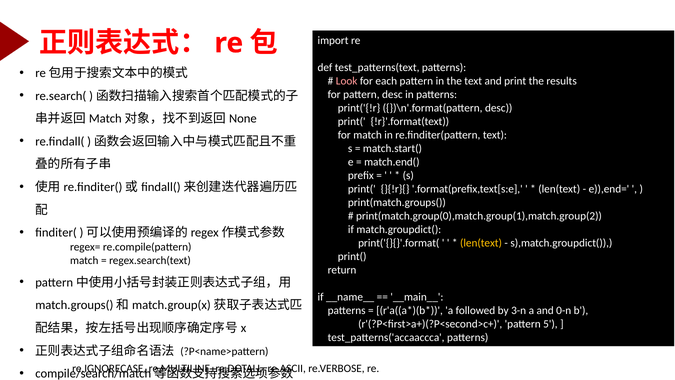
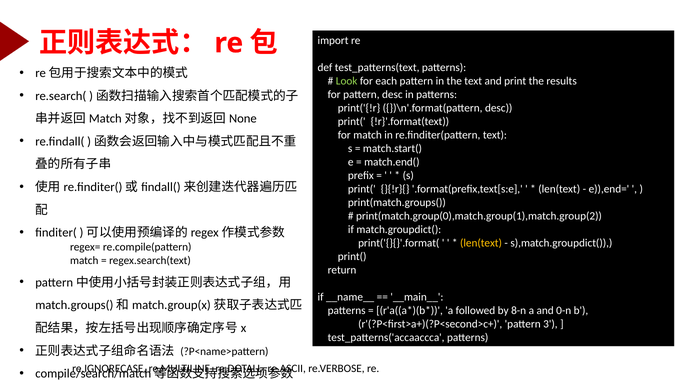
Look colour: pink -> light green (347, 81)
3-n: 3-n -> 8-n (519, 310)
5: 5 -> 3 (550, 324)
